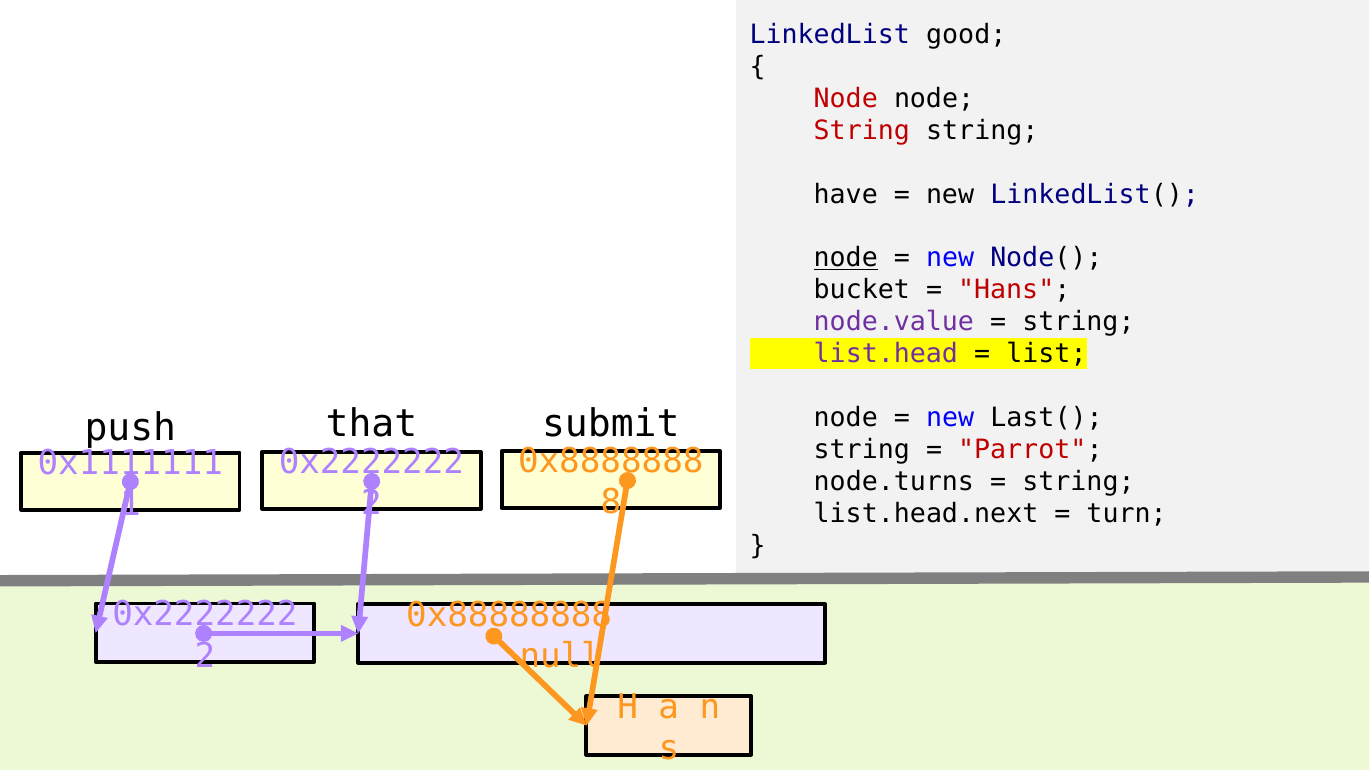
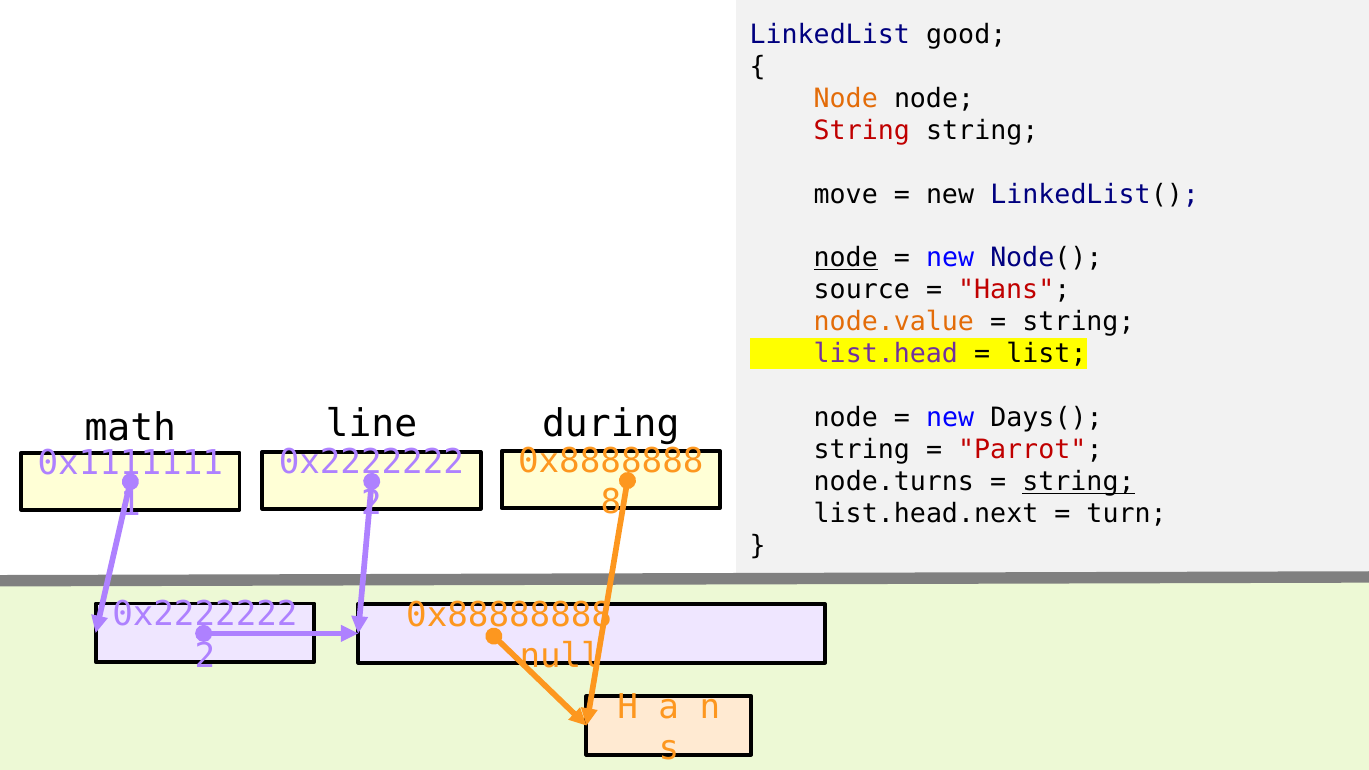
Node colour: red -> orange (846, 98)
have: have -> move (846, 194)
bucket: bucket -> source (862, 290)
node.value colour: purple -> orange (894, 322)
Last(: Last( -> Days( (1046, 418)
submit: submit -> during (611, 424)
that: that -> line (371, 424)
push: push -> math (130, 428)
string underline: none -> present (1078, 482)
